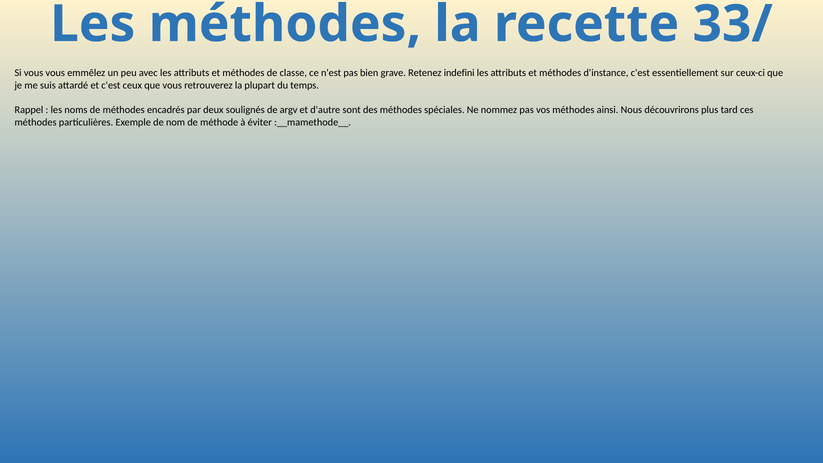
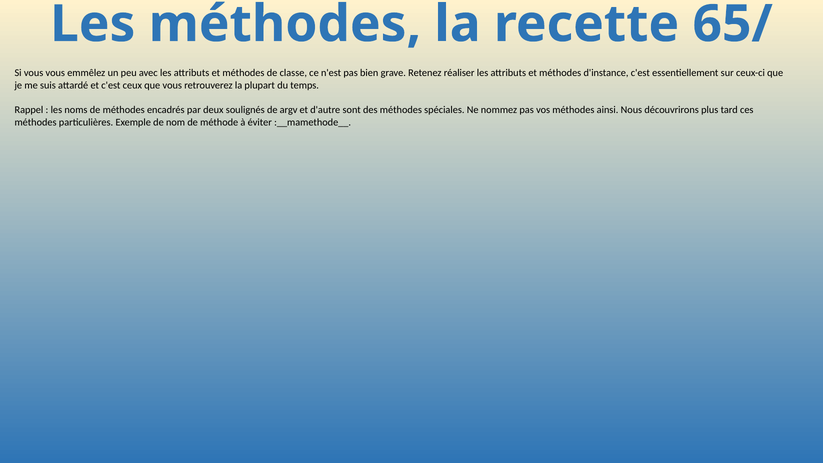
33/: 33/ -> 65/ (733, 24)
indefini: indefini -> réaliser (459, 73)
